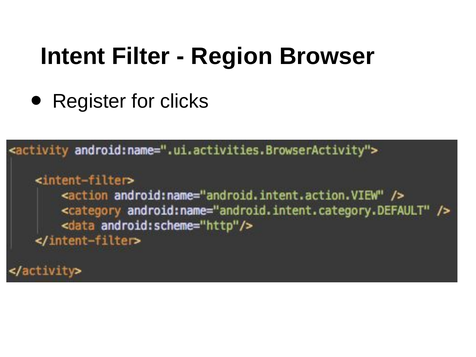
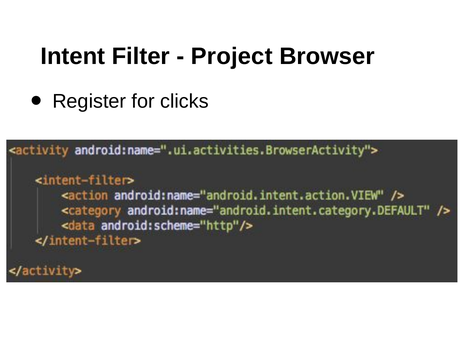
Region: Region -> Project (232, 56)
